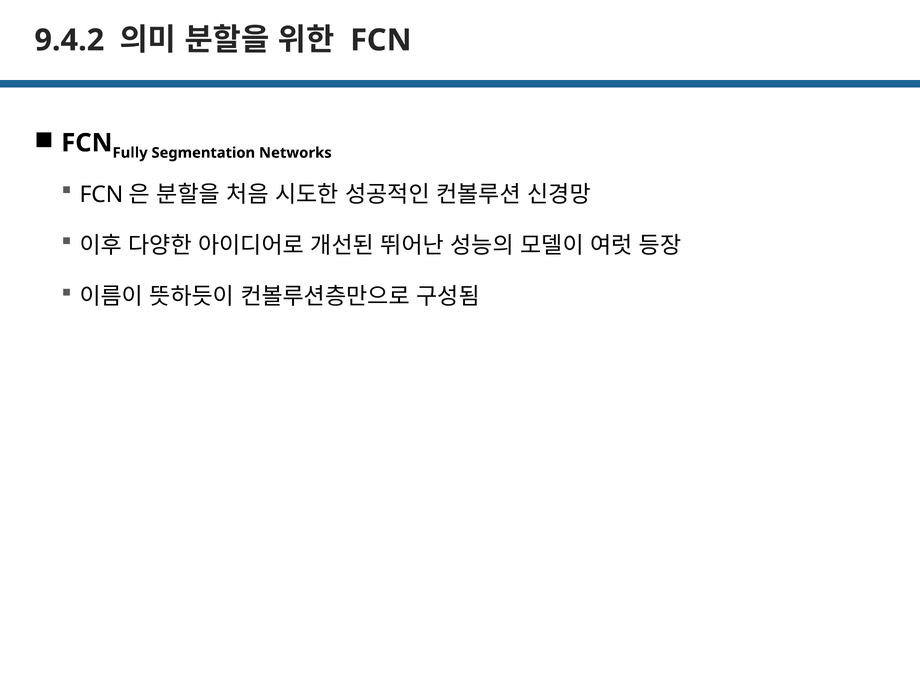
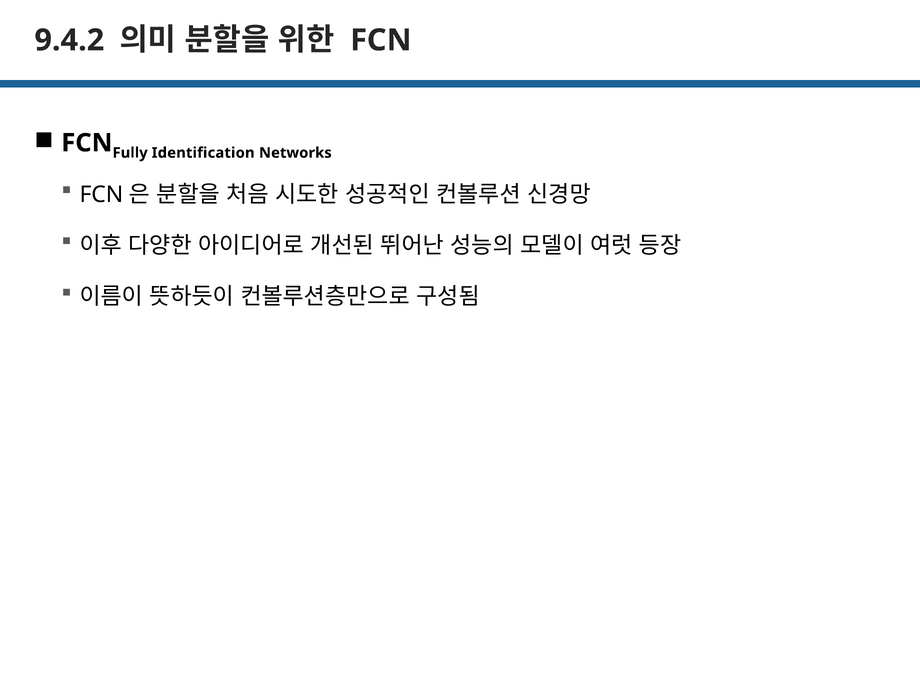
Segmentation: Segmentation -> Identification (203, 153)
